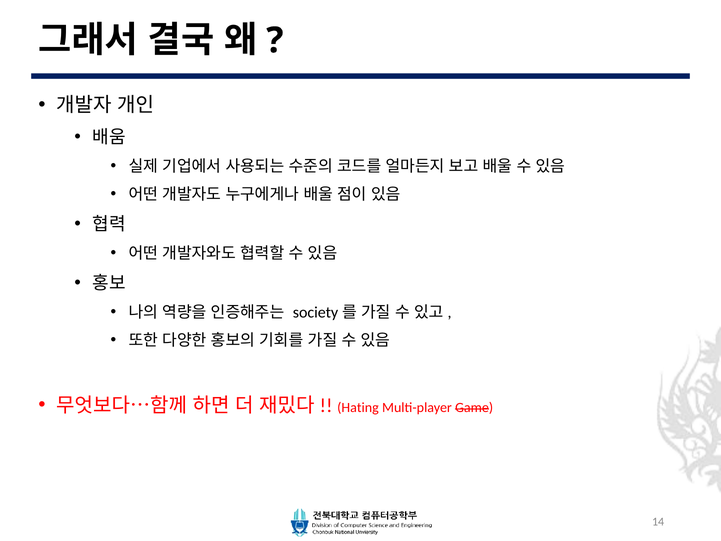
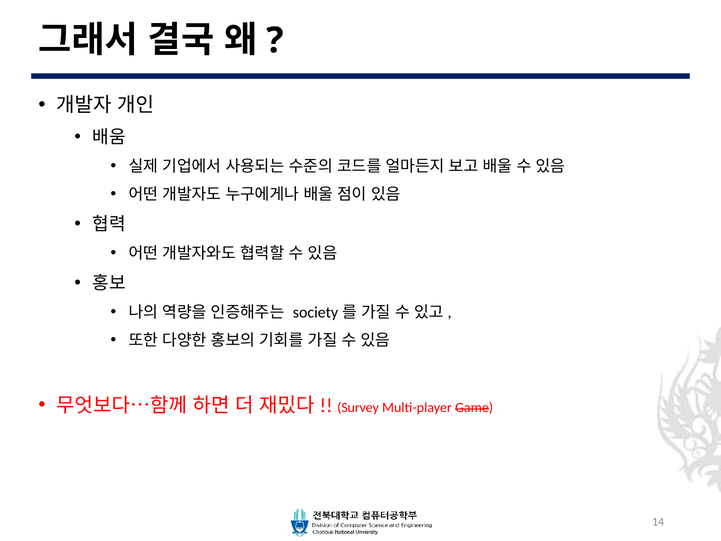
Hating: Hating -> Survey (358, 407)
